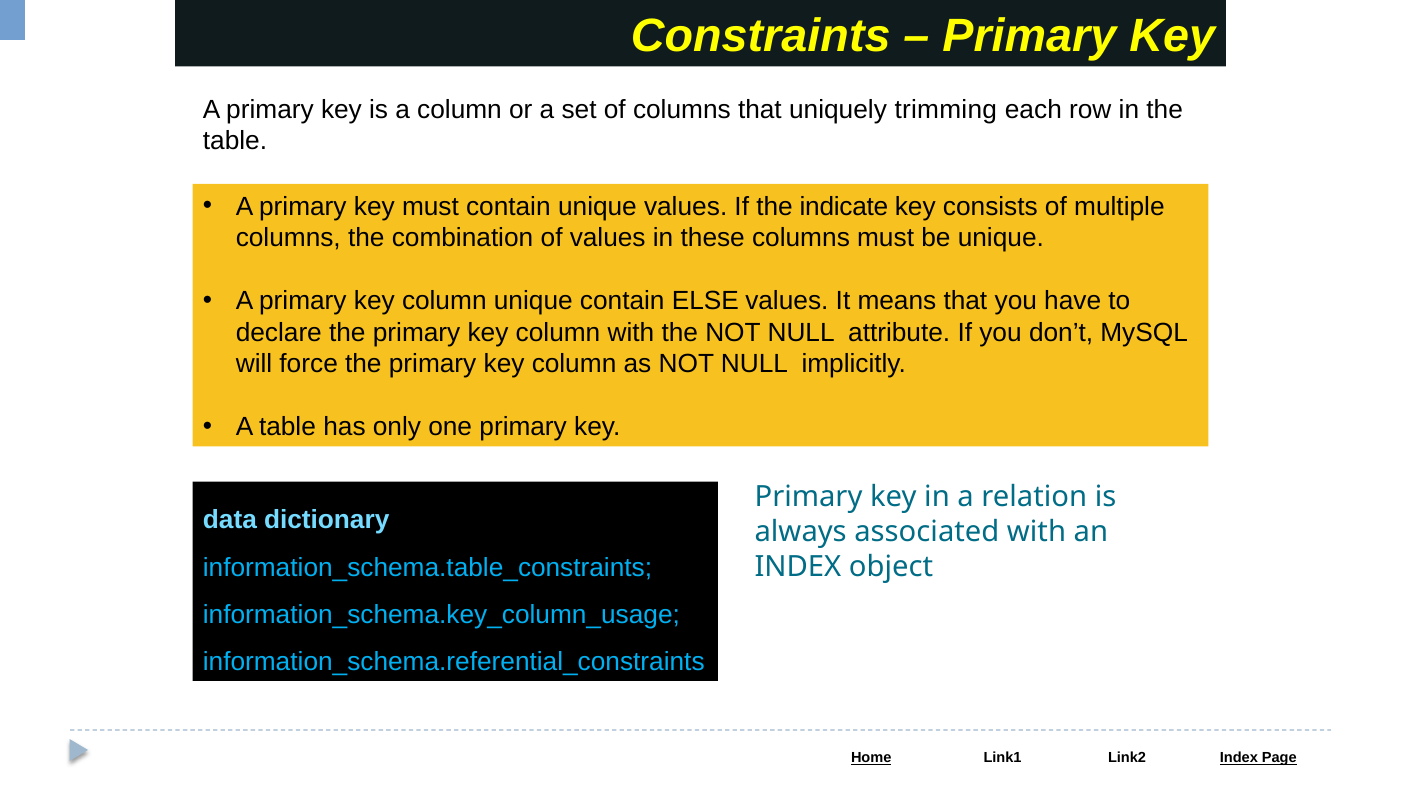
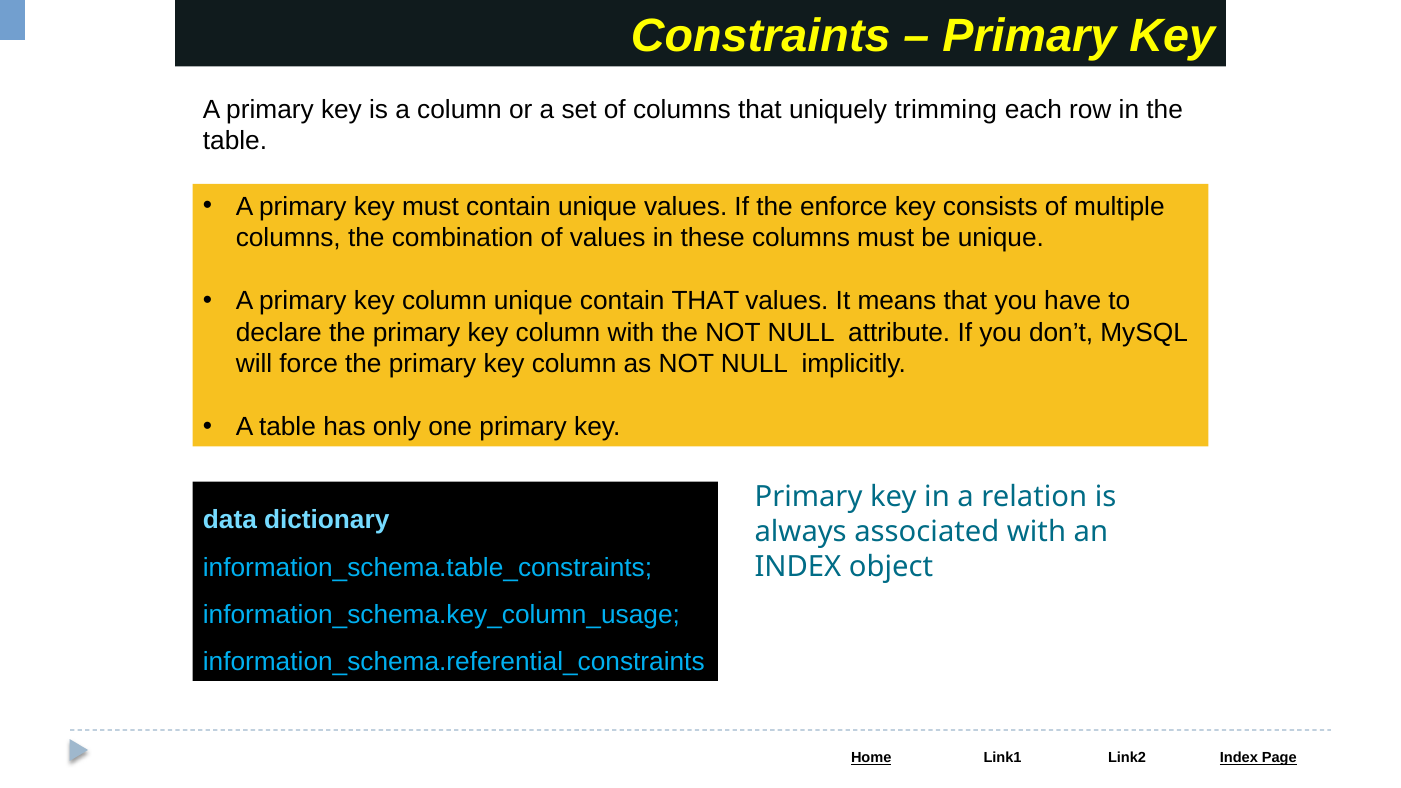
indicate: indicate -> enforce (844, 207)
contain ELSE: ELSE -> THAT (705, 301)
